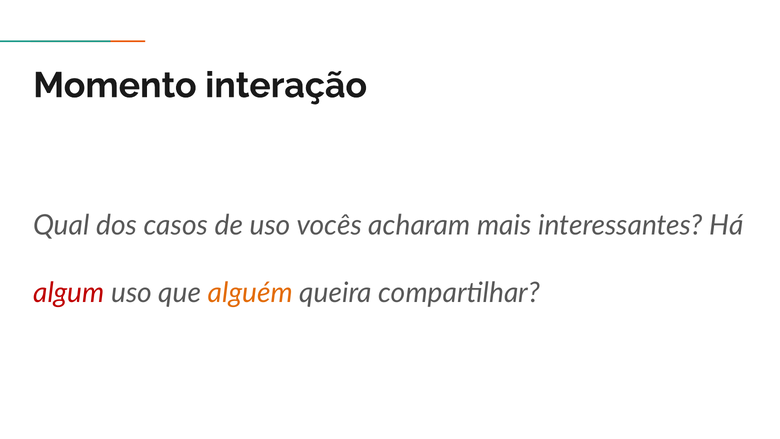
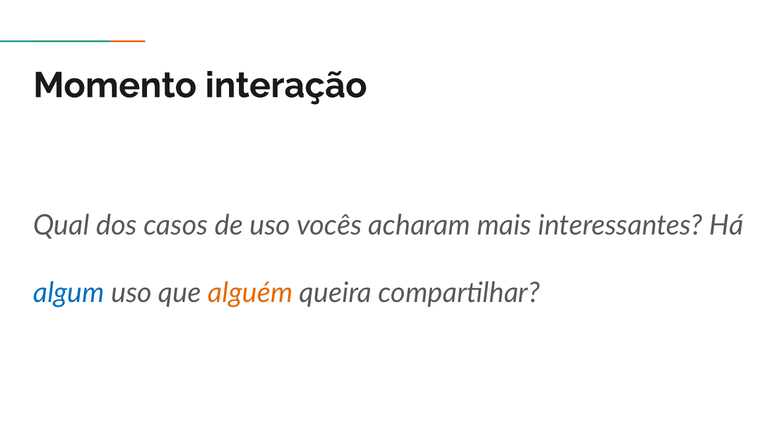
algum colour: red -> blue (69, 293)
